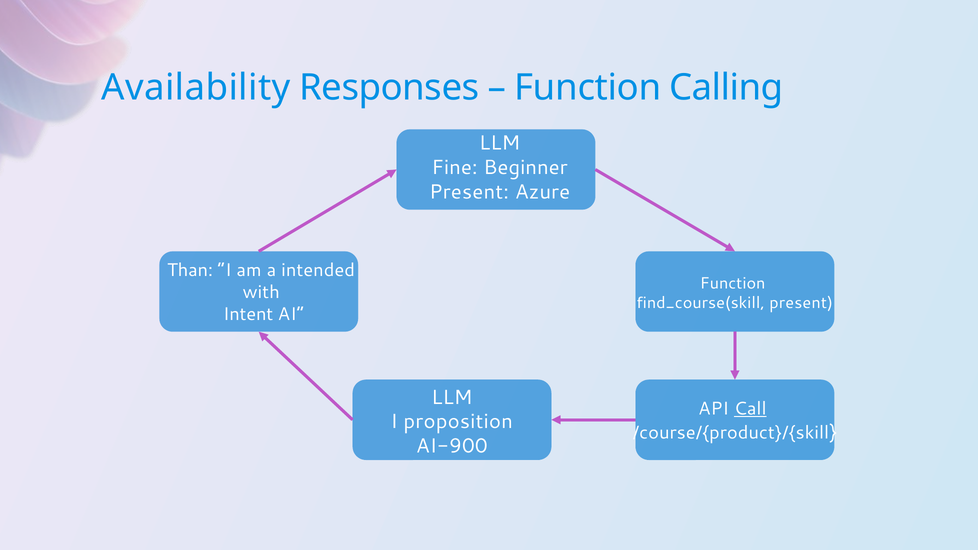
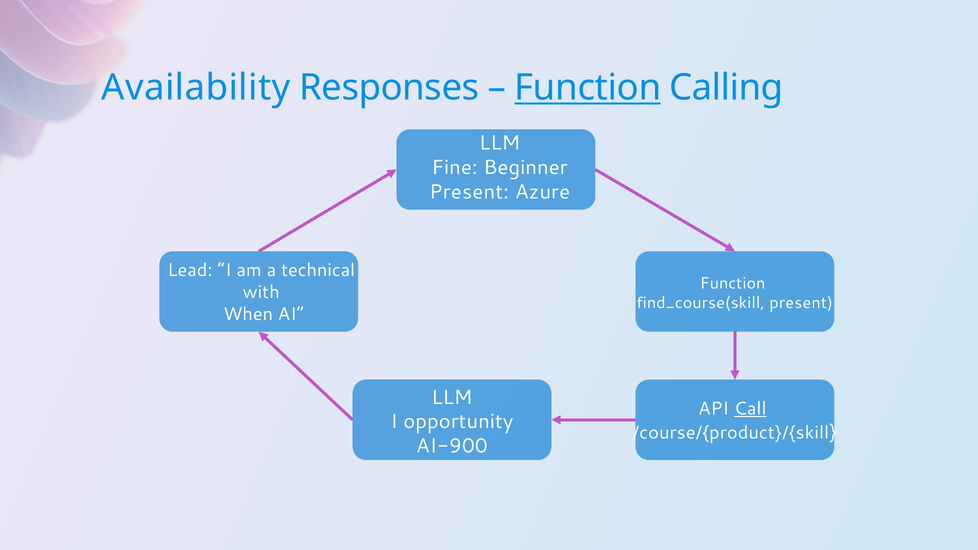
Function underline: none -> present (588, 88)
Than: Than -> Lead (190, 270)
intended: intended -> technical (318, 270)
Intent: Intent -> When (248, 314)
proposition: proposition -> opportunity (458, 422)
